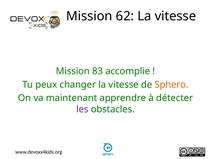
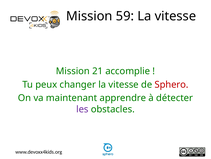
62: 62 -> 59 (125, 16)
83: 83 -> 21 (98, 71)
Sphero colour: orange -> red (172, 84)
